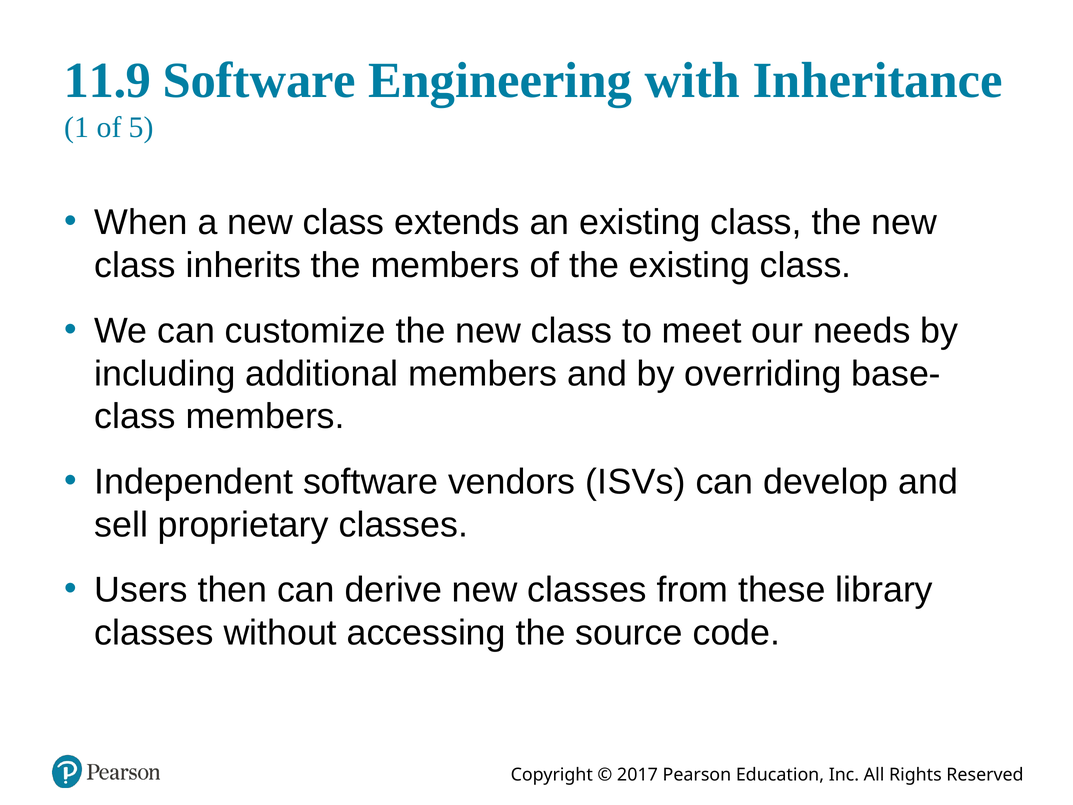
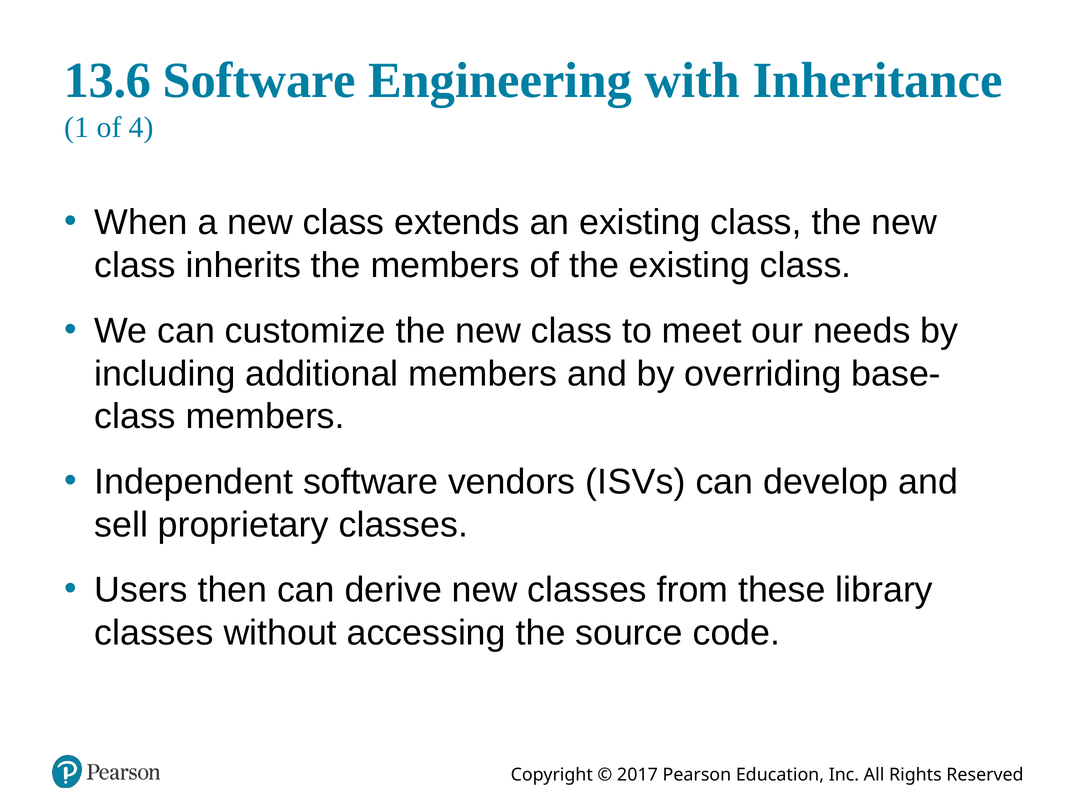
11.9: 11.9 -> 13.6 (107, 81)
5: 5 -> 4 (141, 127)
